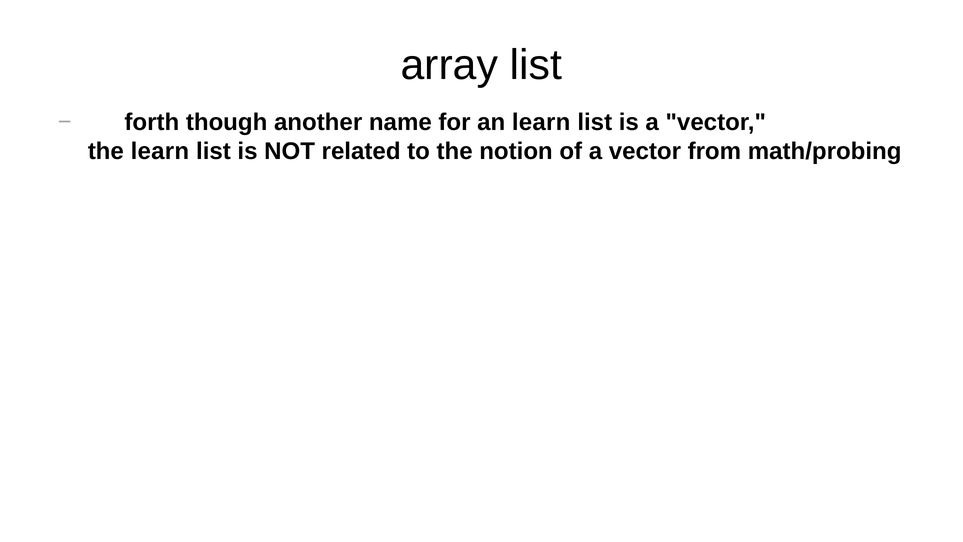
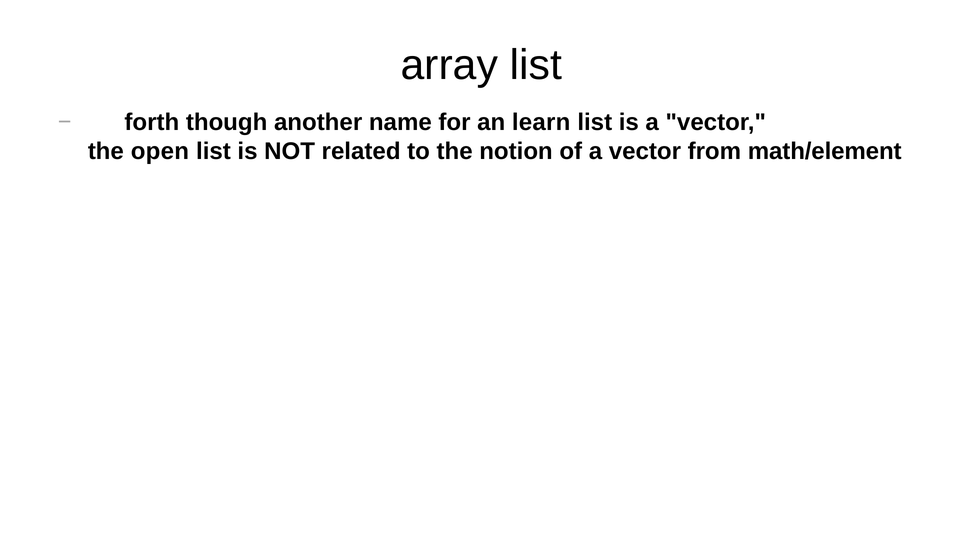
the learn: learn -> open (160, 151)
math/probing: math/probing -> math/element (825, 151)
